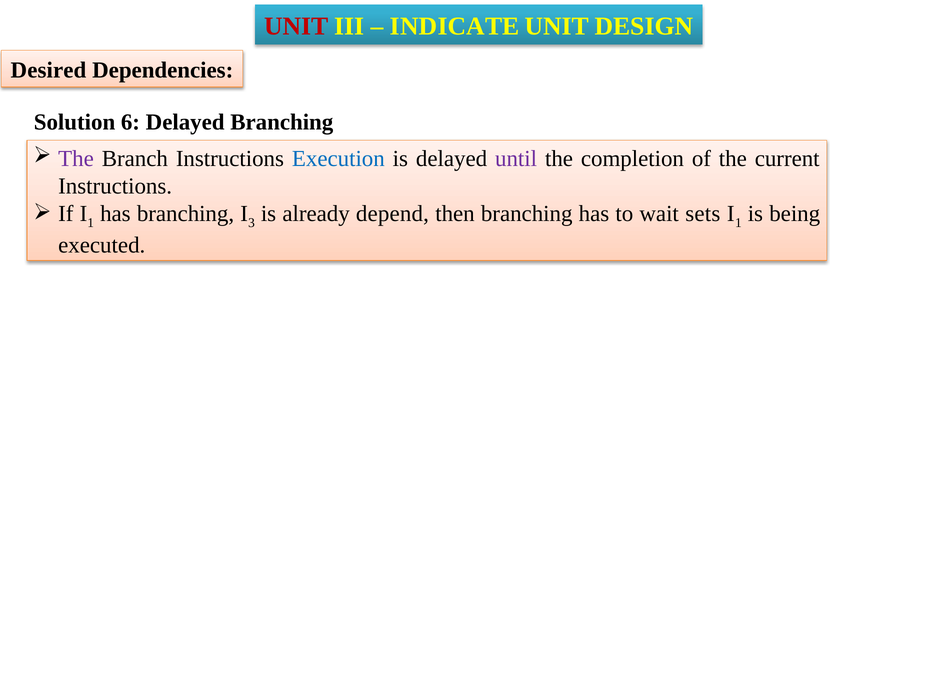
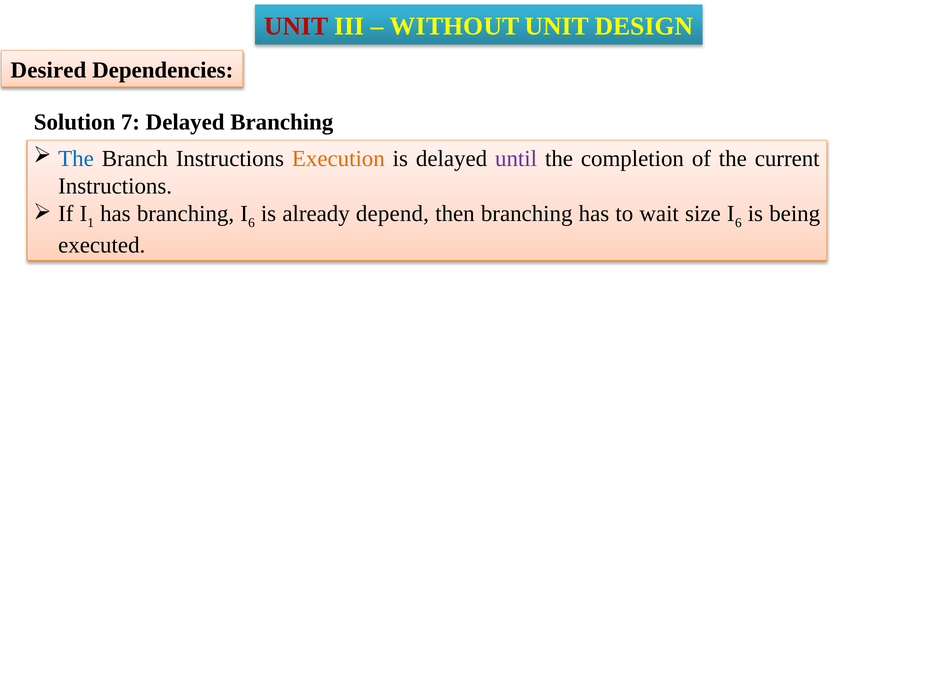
INDICATE: INDICATE -> WITHOUT (455, 26)
6: 6 -> 7 (130, 122)
The colour: purple -> blue (76, 159)
Execution colour: blue -> orange (338, 159)
3: 3 -> 6 (251, 223)
sets: sets -> size (703, 214)
1: 1 -> 6 (738, 223)
